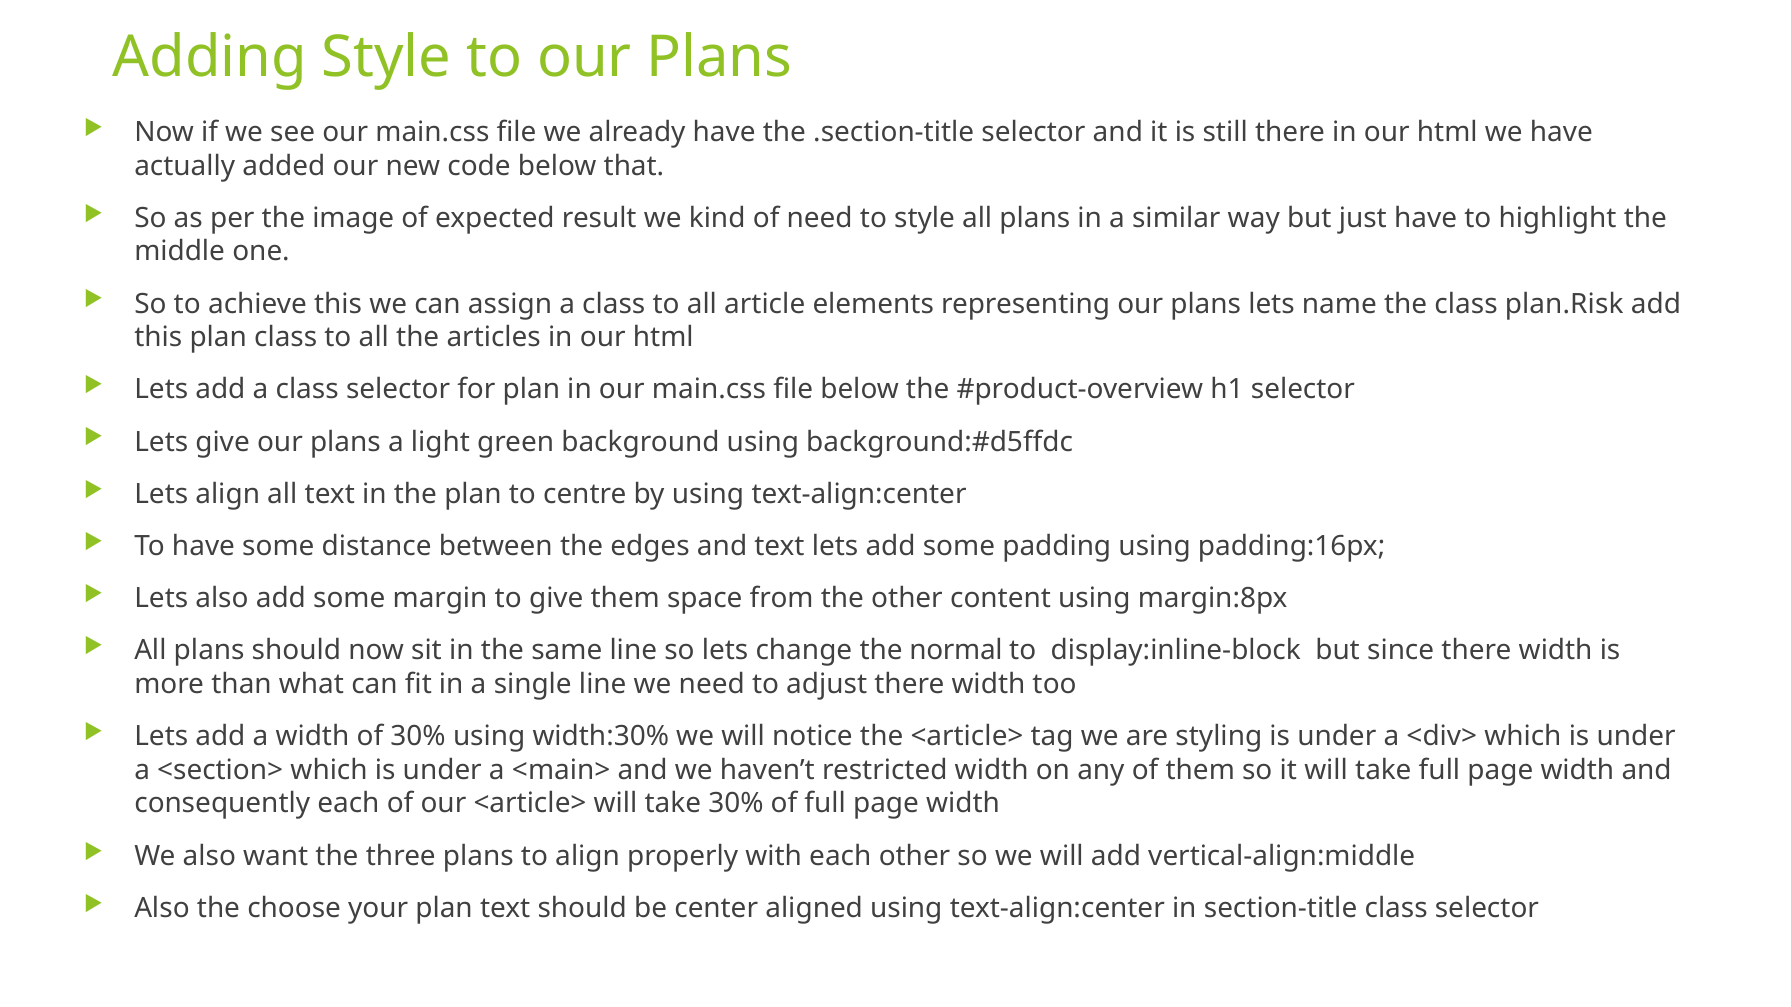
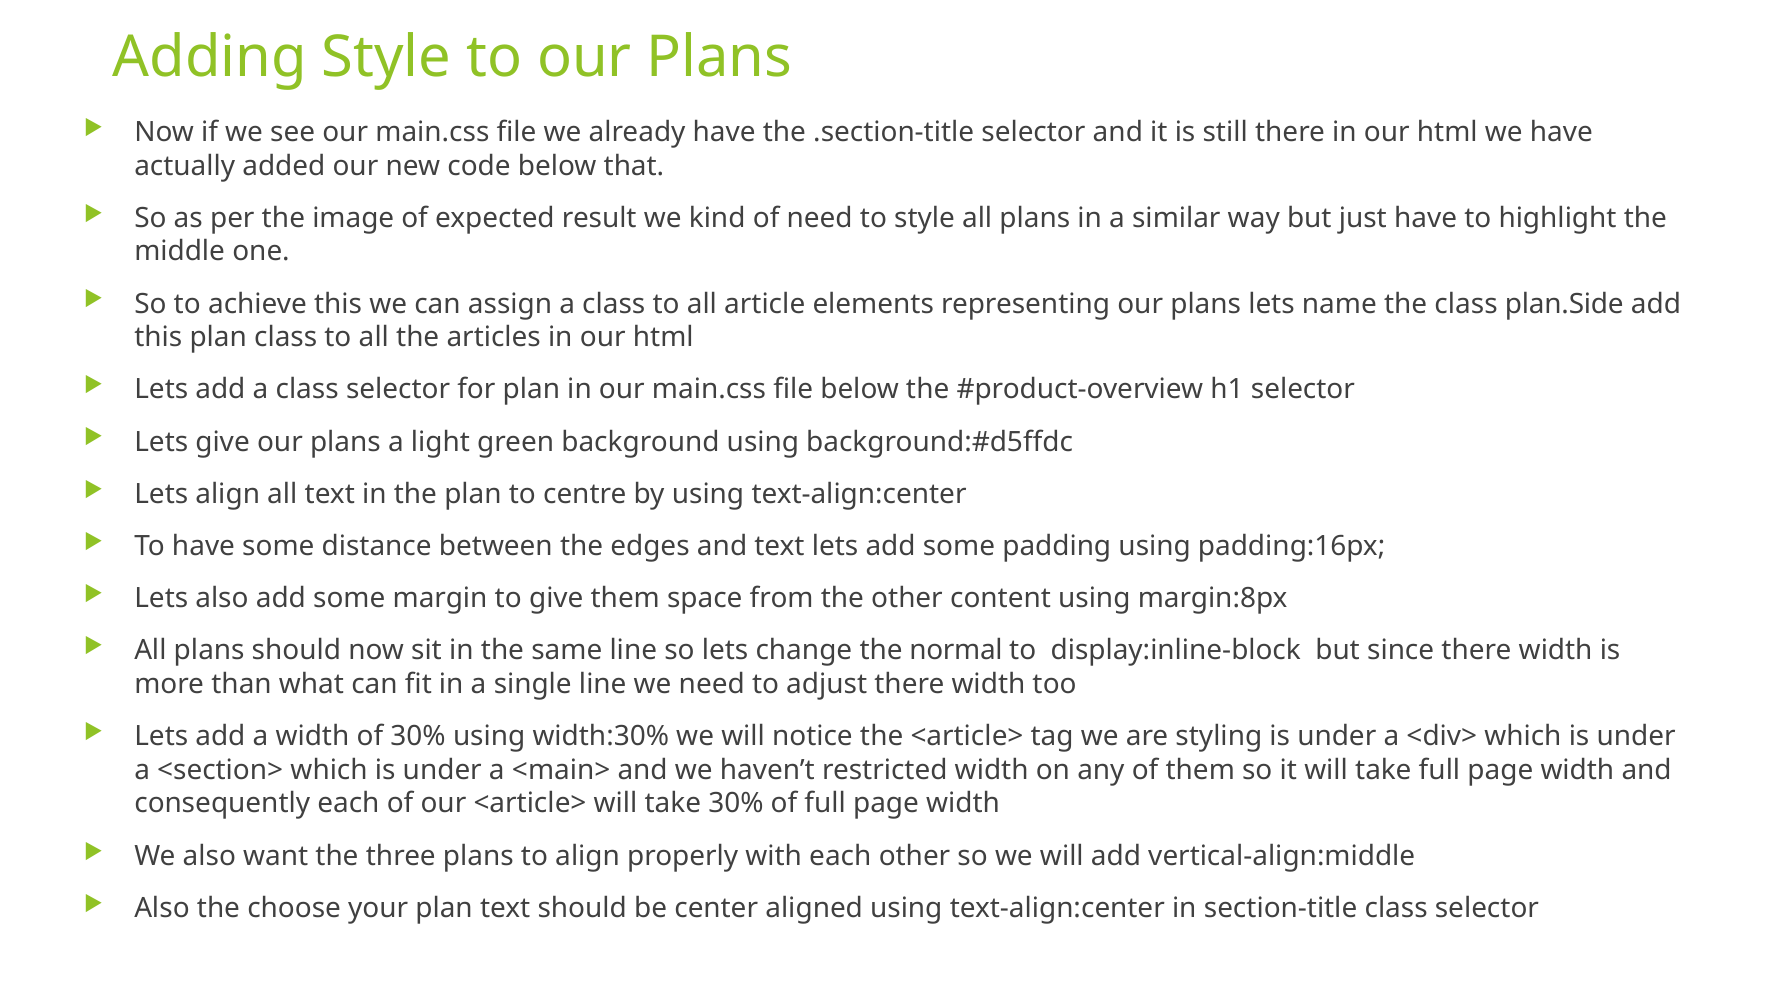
plan.Risk: plan.Risk -> plan.Side (1564, 304)
